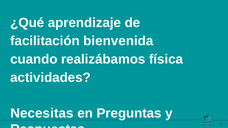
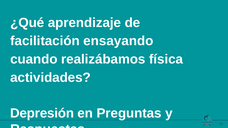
bienvenida: bienvenida -> ensayando (118, 41)
Necesitas: Necesitas -> Depresión (42, 113)
